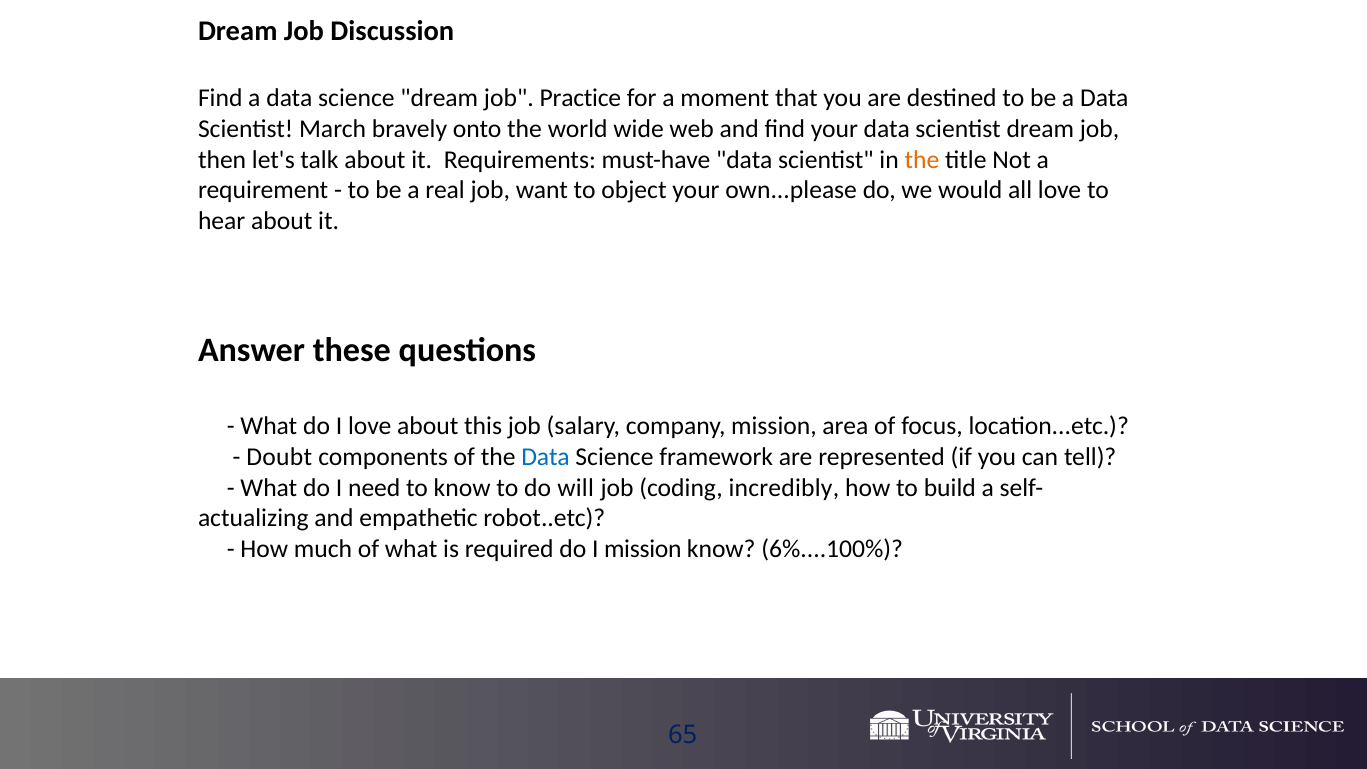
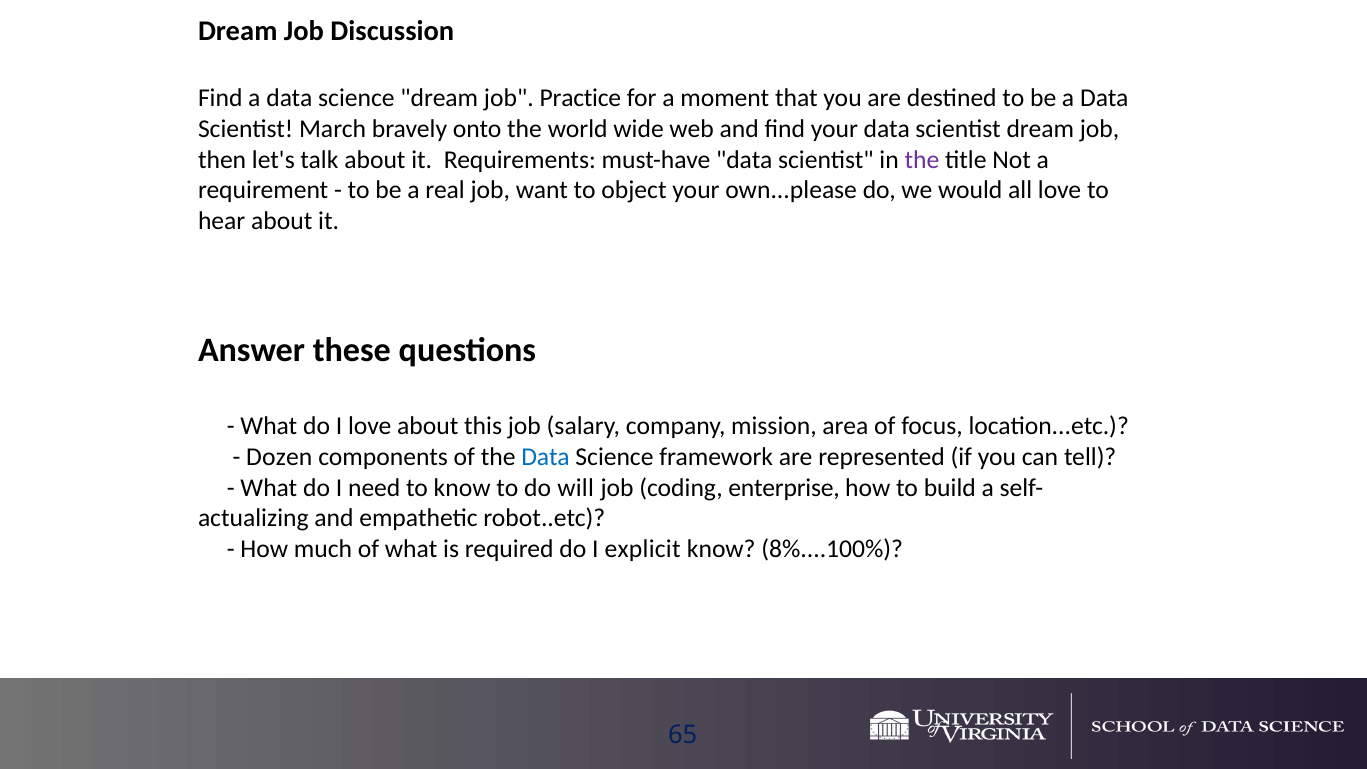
the colour: orange -> purple (922, 160)
Doubt: Doubt -> Dozen (279, 457)
incredibly: incredibly -> enterprise (784, 488)
I mission: mission -> explicit (643, 549)
6%....100%: 6%....100% -> 8%....100% (832, 549)
